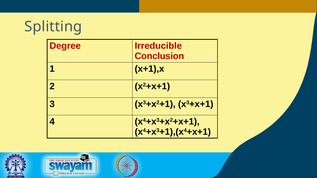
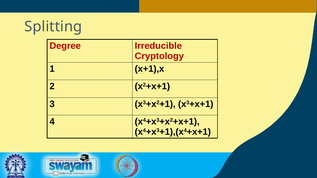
Conclusion: Conclusion -> Cryptology (159, 56)
